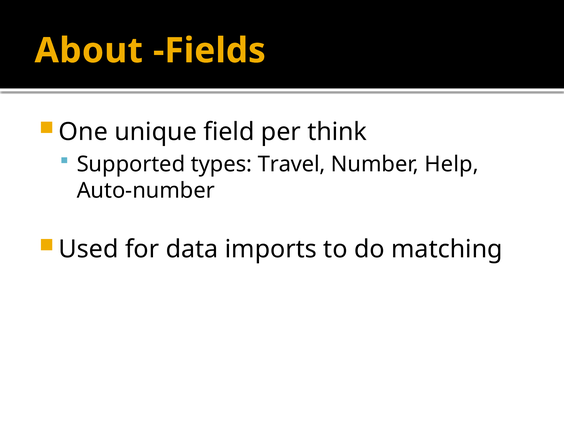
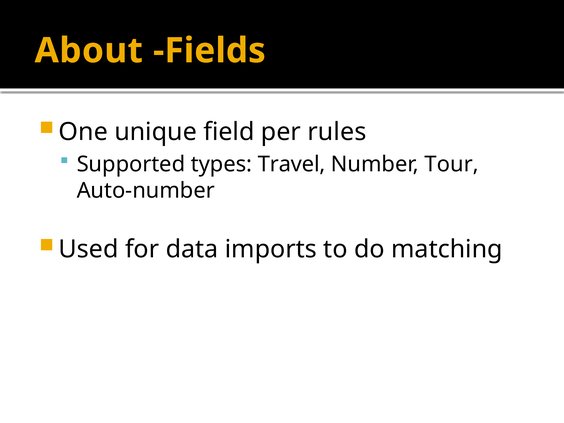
think: think -> rules (337, 132)
Help: Help -> Tour (452, 164)
